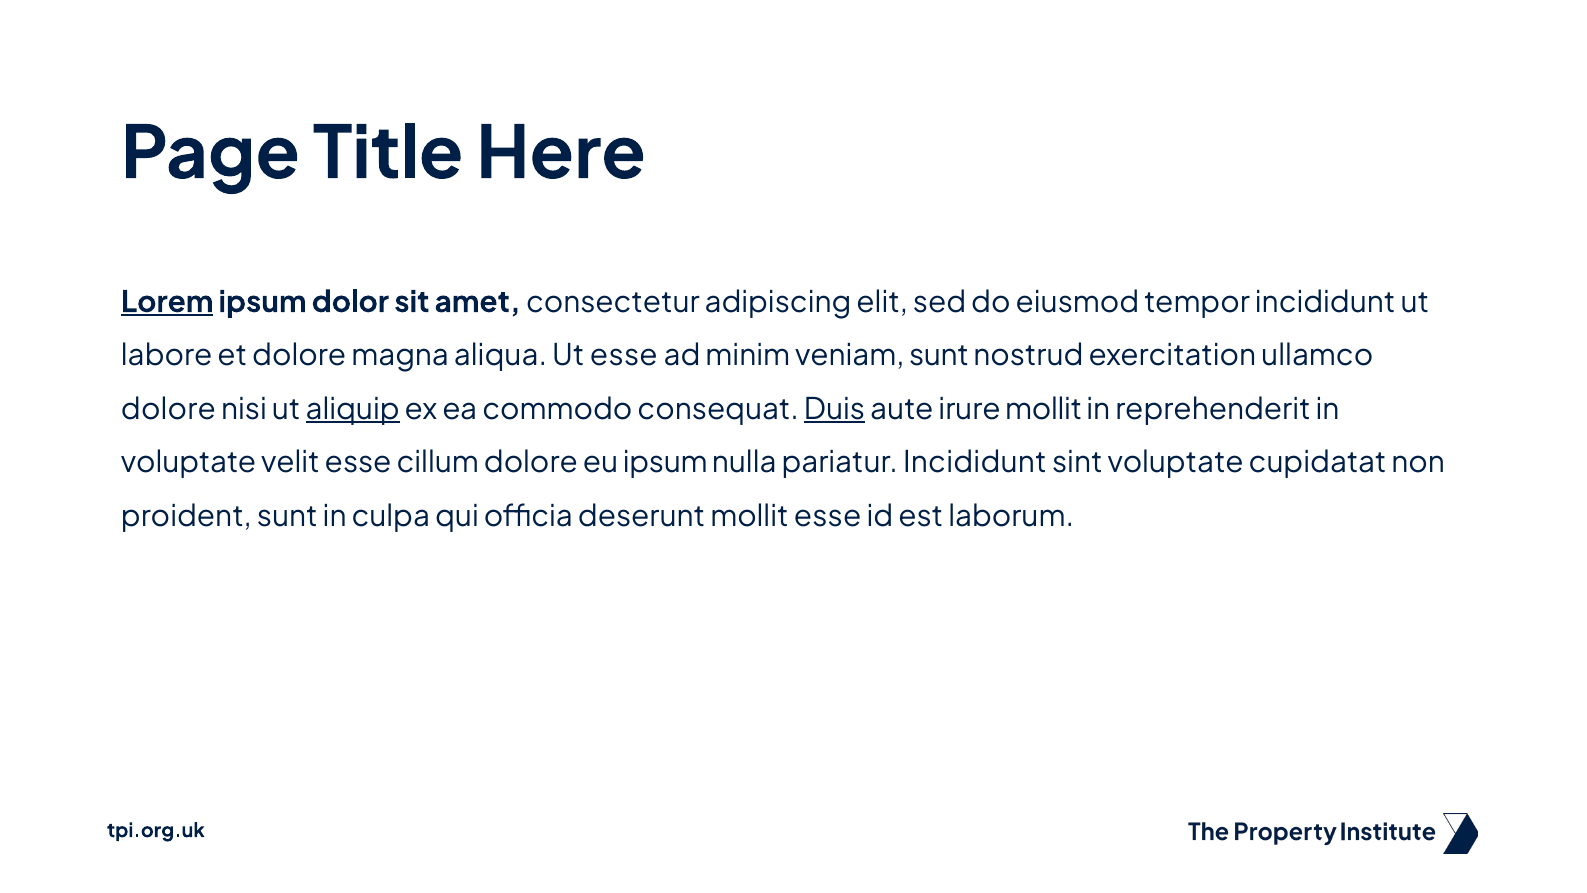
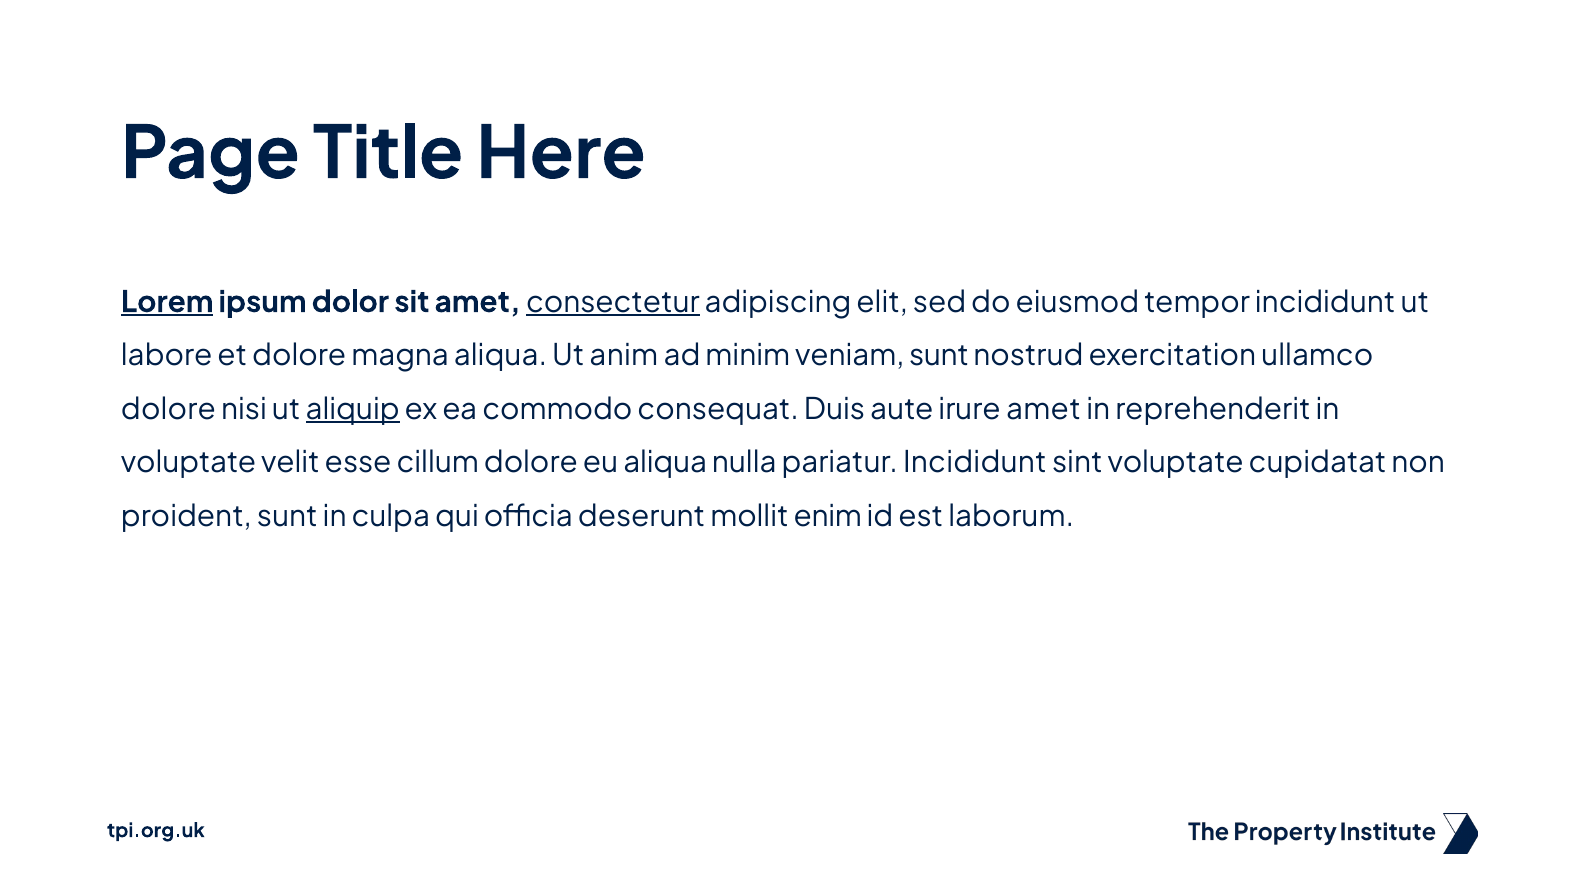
consectetur underline: none -> present (613, 302)
Ut esse: esse -> anim (624, 356)
Duis underline: present -> none (835, 409)
irure mollit: mollit -> amet (1043, 409)
eu ipsum: ipsum -> aliqua (665, 463)
mollit esse: esse -> enim (828, 516)
